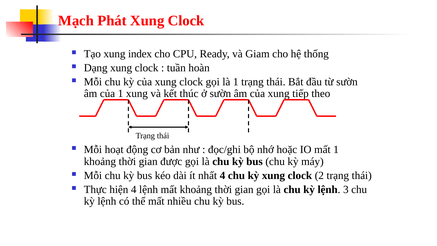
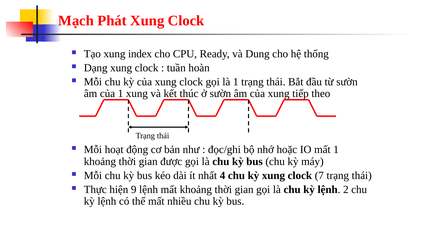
Giam: Giam -> Dung (257, 54)
2: 2 -> 7 (319, 175)
hiện 4: 4 -> 9 (134, 189)
3: 3 -> 2 (346, 189)
